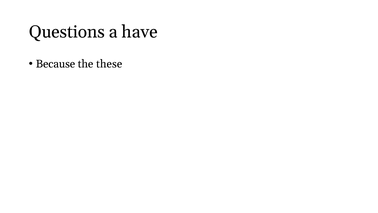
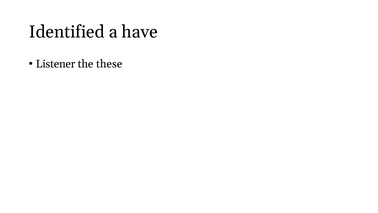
Questions: Questions -> Identified (67, 32)
Because: Because -> Listener (56, 64)
